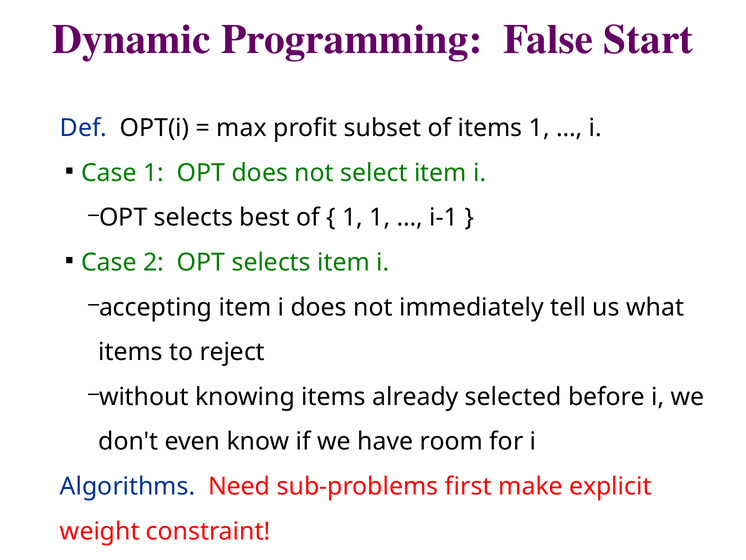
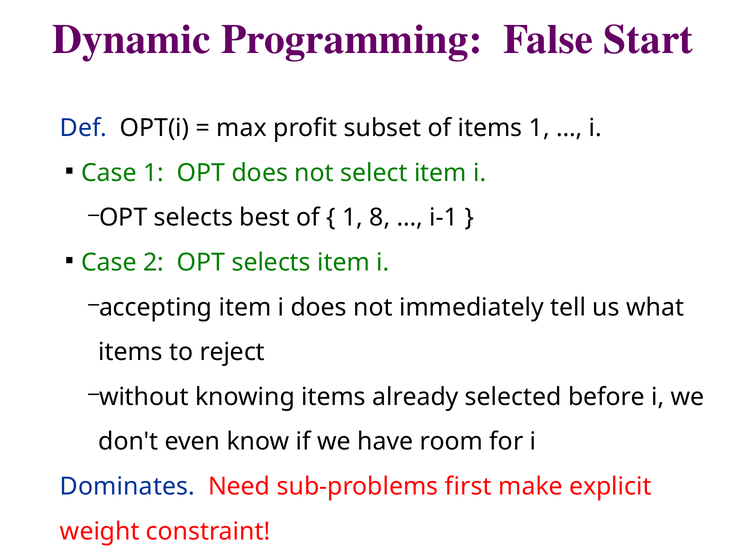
1 1: 1 -> 8 (380, 218)
Algorithms: Algorithms -> Dominates (127, 486)
